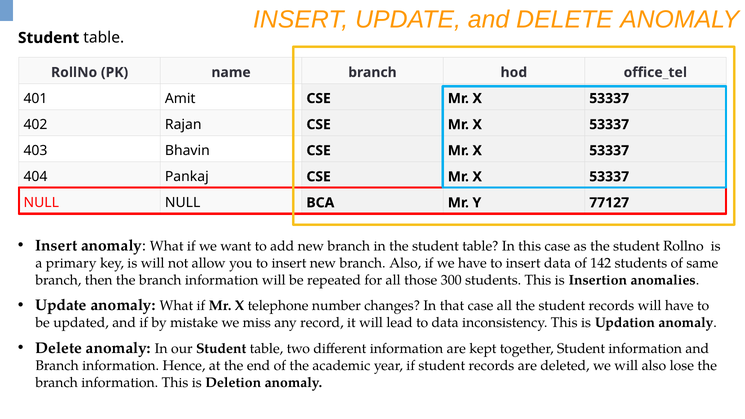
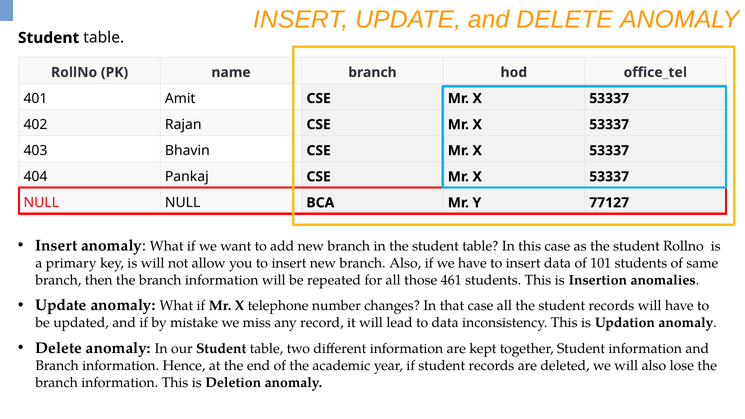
142: 142 -> 101 (601, 263)
300: 300 -> 461 (451, 280)
